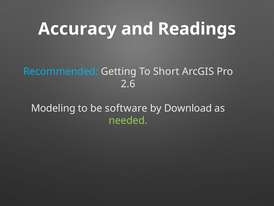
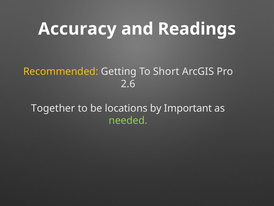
Recommended colour: light blue -> yellow (61, 71)
Modeling: Modeling -> Together (53, 108)
software: software -> locations (126, 108)
Download: Download -> Important (188, 108)
